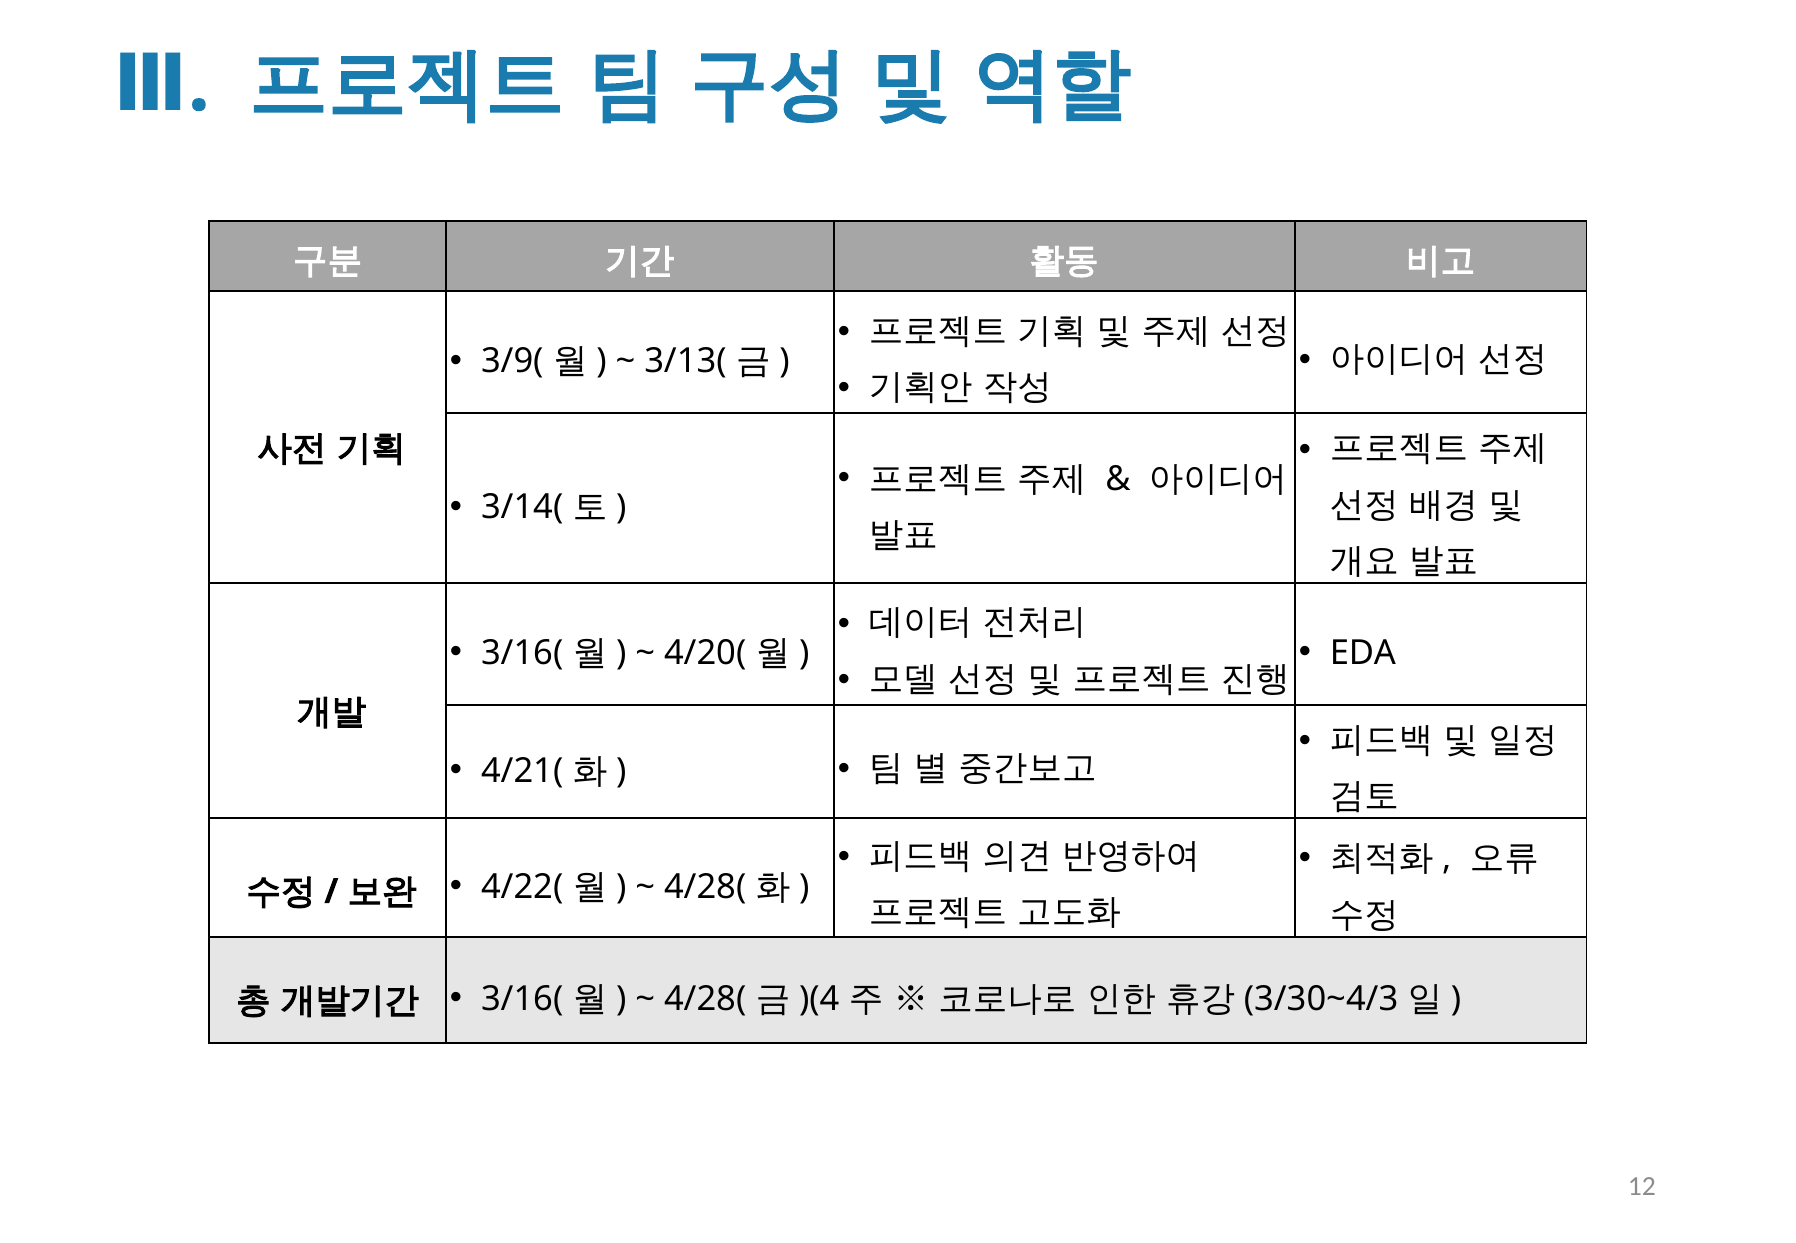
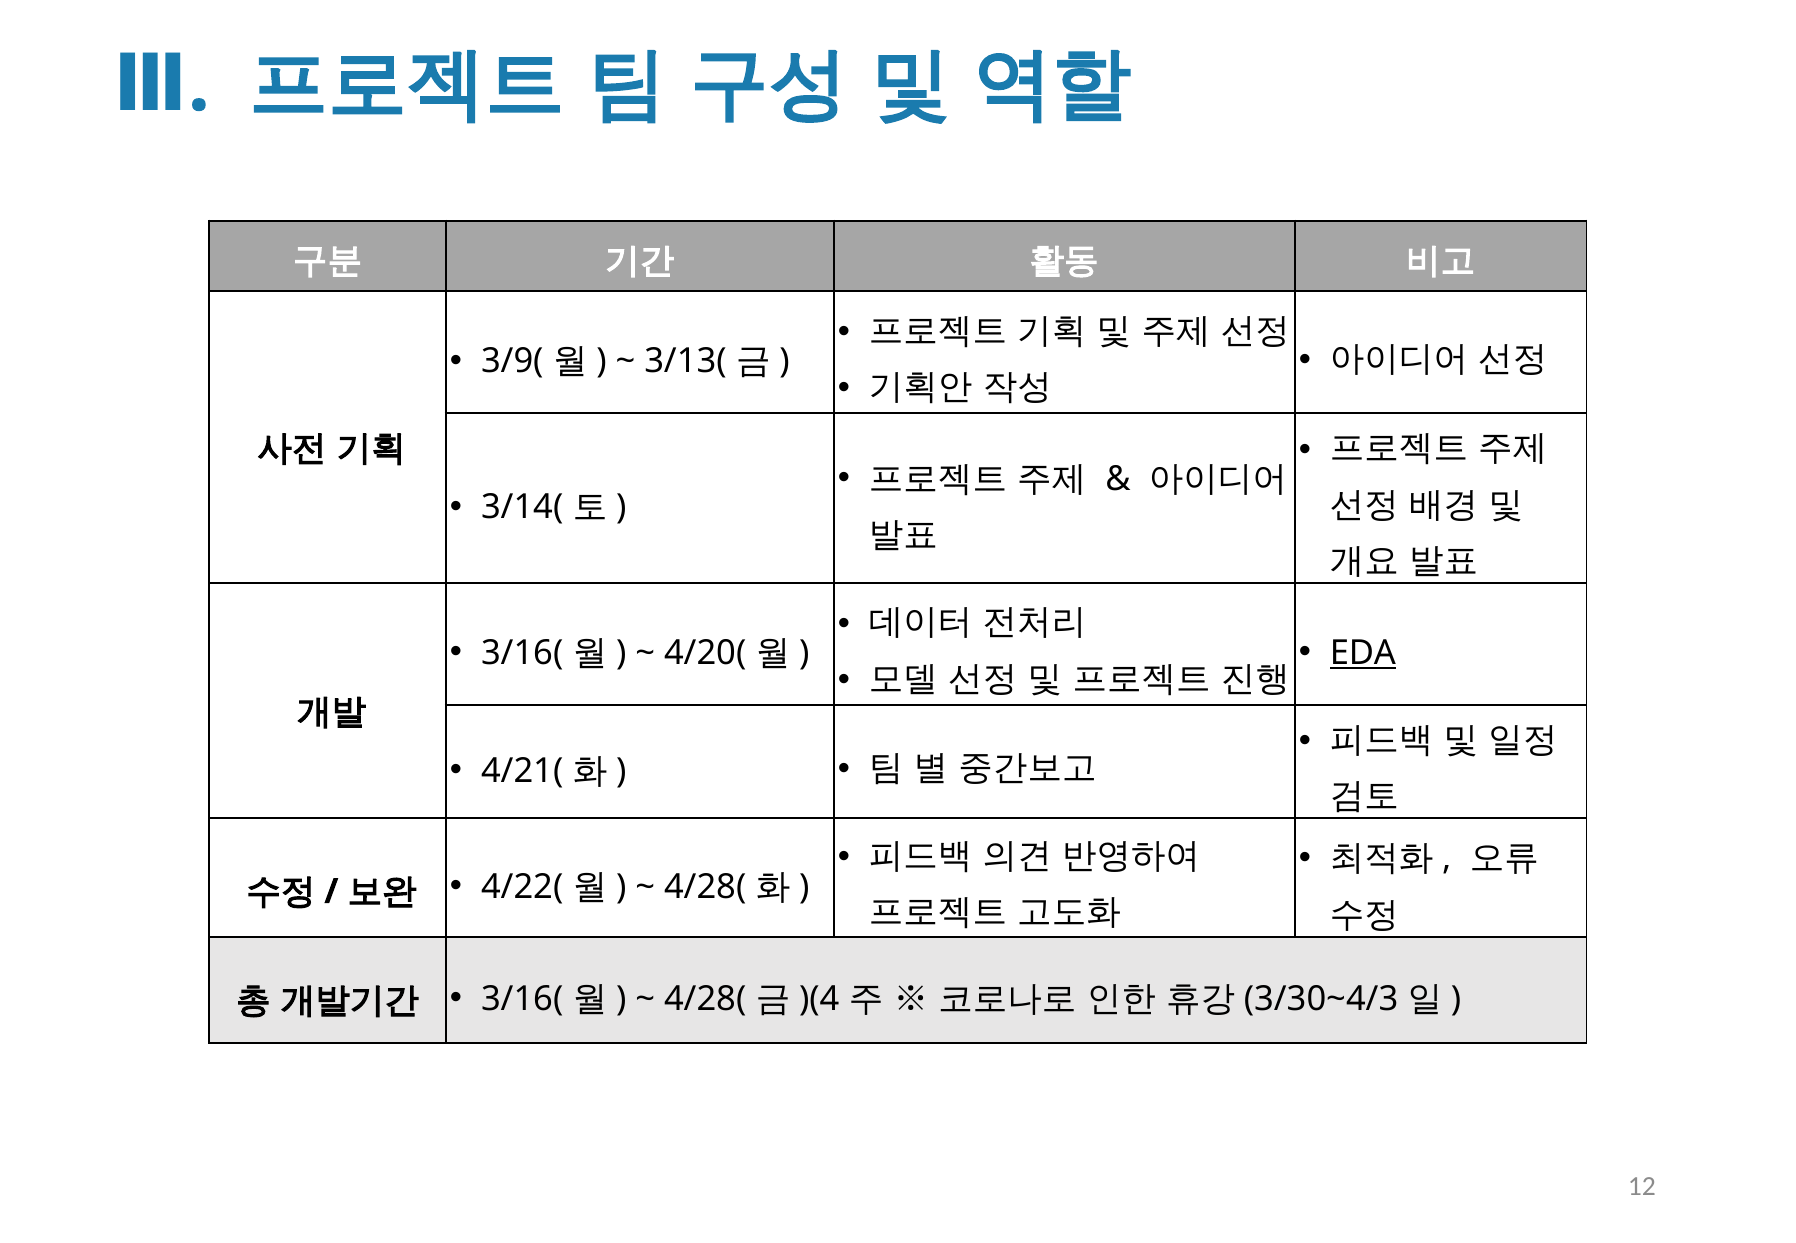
EDA underline: none -> present (1363, 653)
